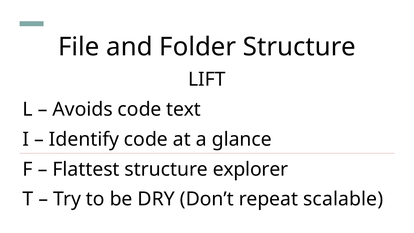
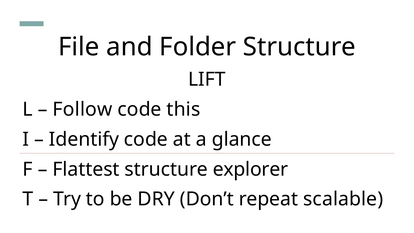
Avoids: Avoids -> Follow (83, 109)
text: text -> this (183, 109)
